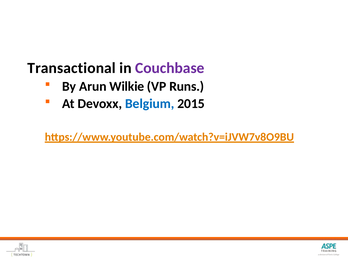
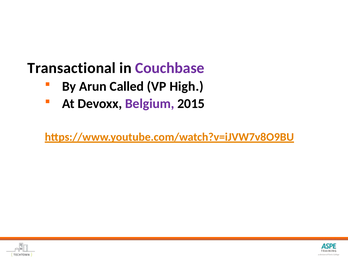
Wilkie: Wilkie -> Called (127, 86)
Runs: Runs -> High (187, 86)
Belgium colour: blue -> purple (150, 104)
